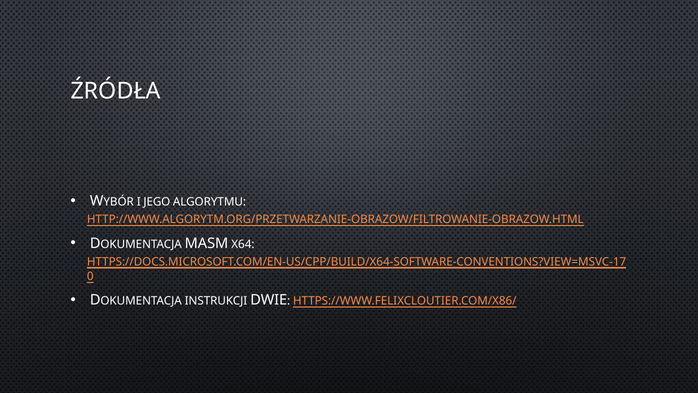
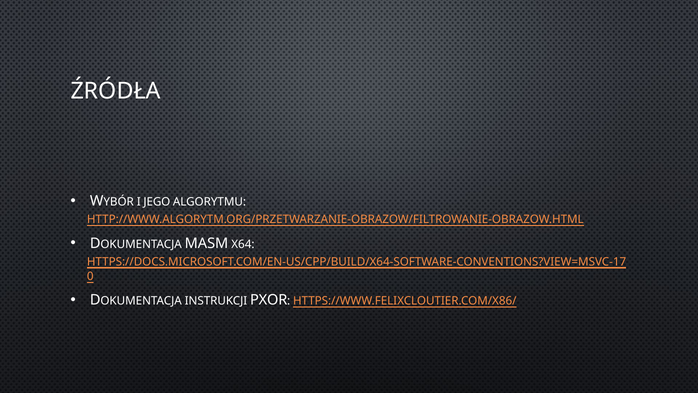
DWIE: DWIE -> PXOR (269, 300)
